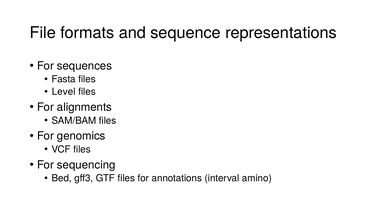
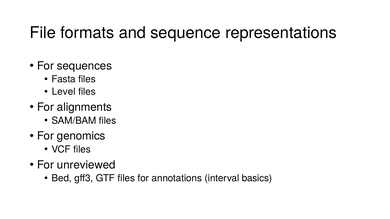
sequencing: sequencing -> unreviewed (86, 165)
amino: amino -> basics (257, 179)
